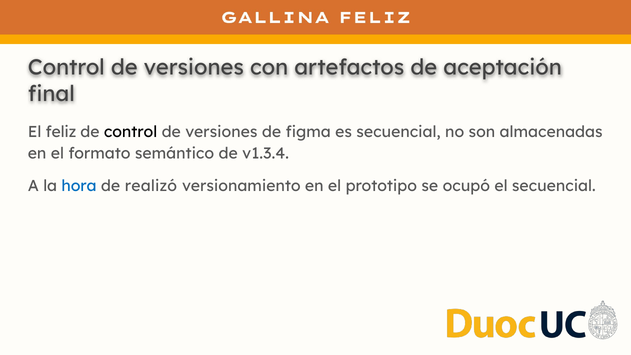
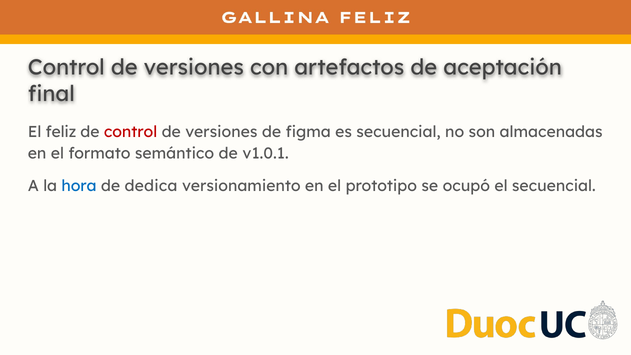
control colour: black -> red (131, 132)
v1.3.4: v1.3.4 -> v1.0.1 (266, 154)
realizó: realizó -> dedica (151, 186)
